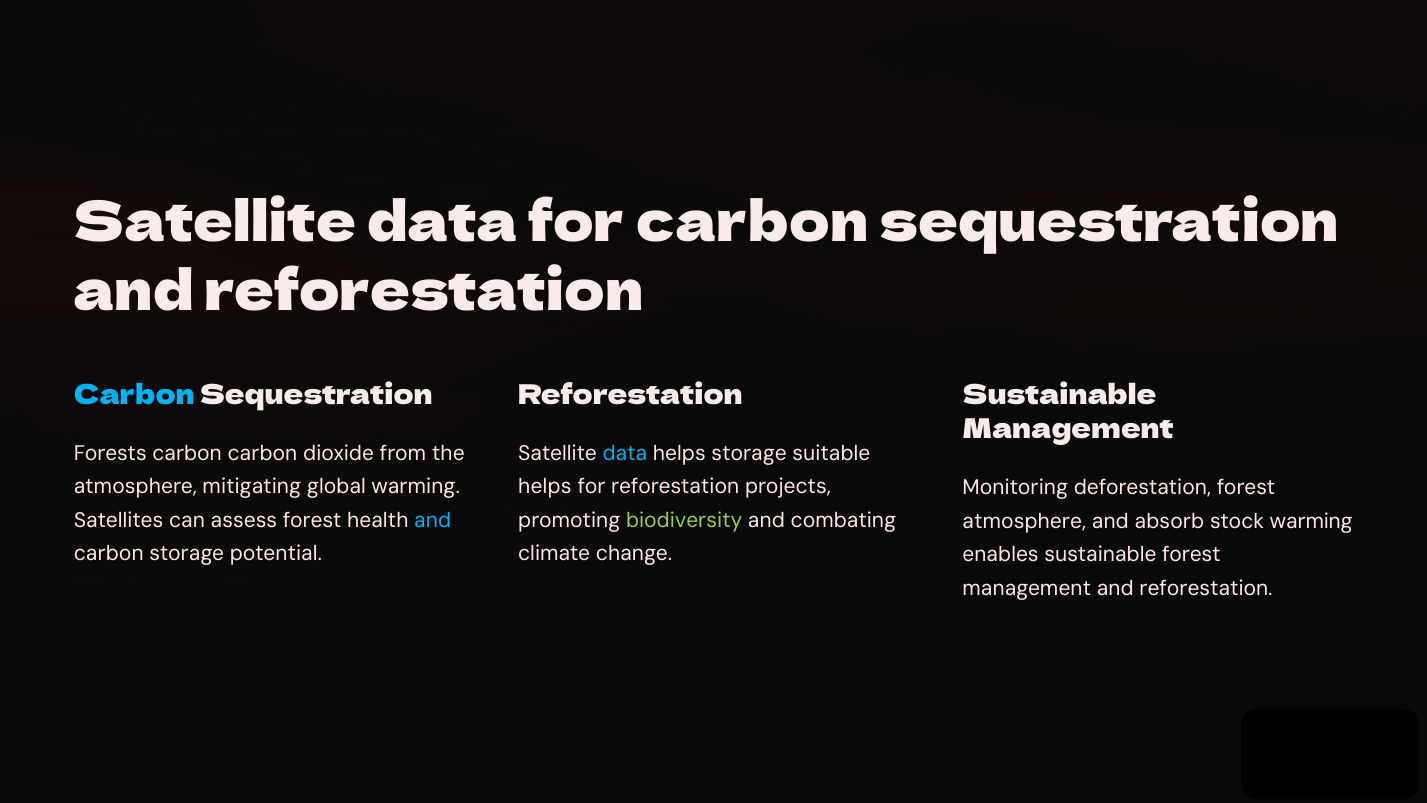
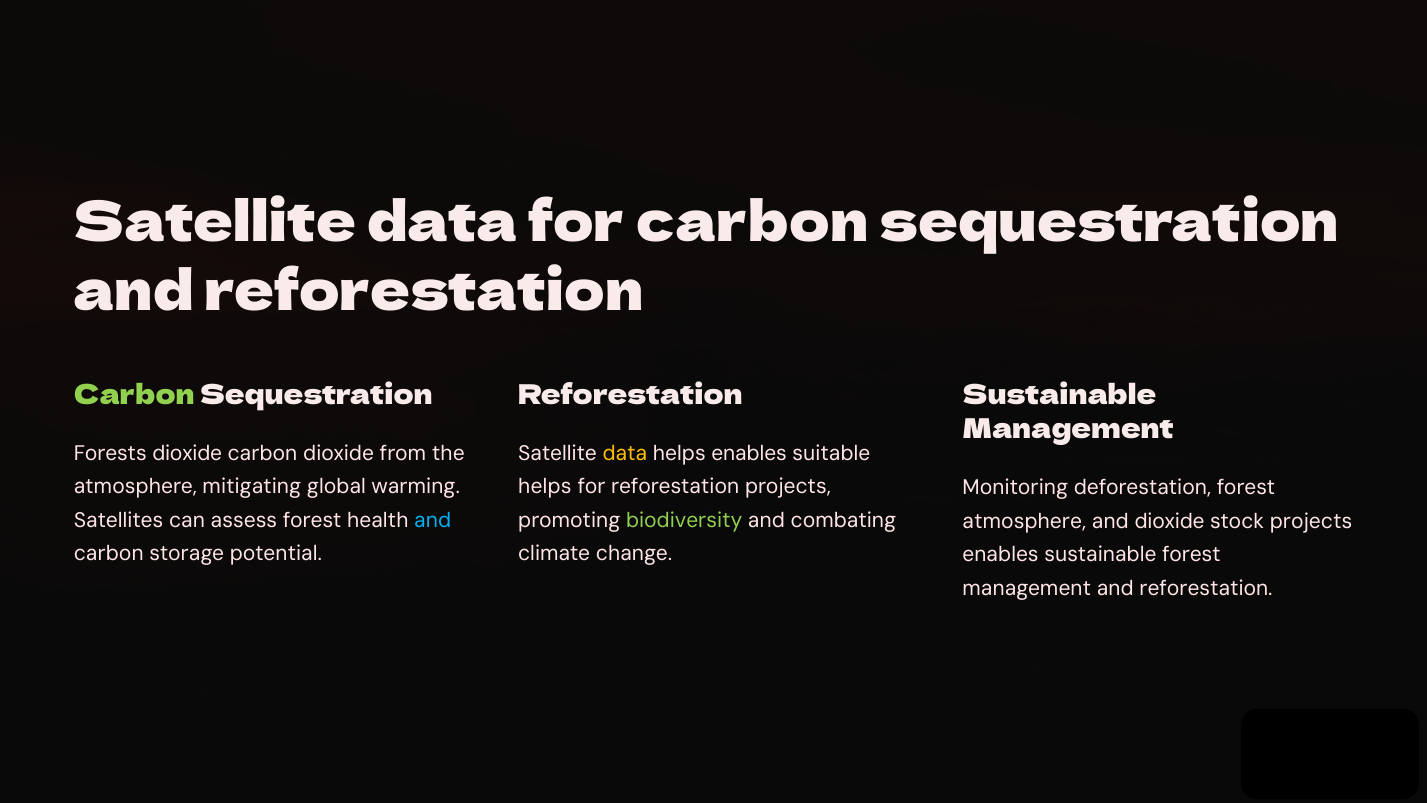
Carbon colour: light blue -> light green (134, 395)
Forests carbon: carbon -> dioxide (187, 453)
data colour: light blue -> yellow (625, 453)
helps storage: storage -> enables (749, 453)
and absorb: absorb -> dioxide (1170, 521)
stock warming: warming -> projects (1311, 521)
